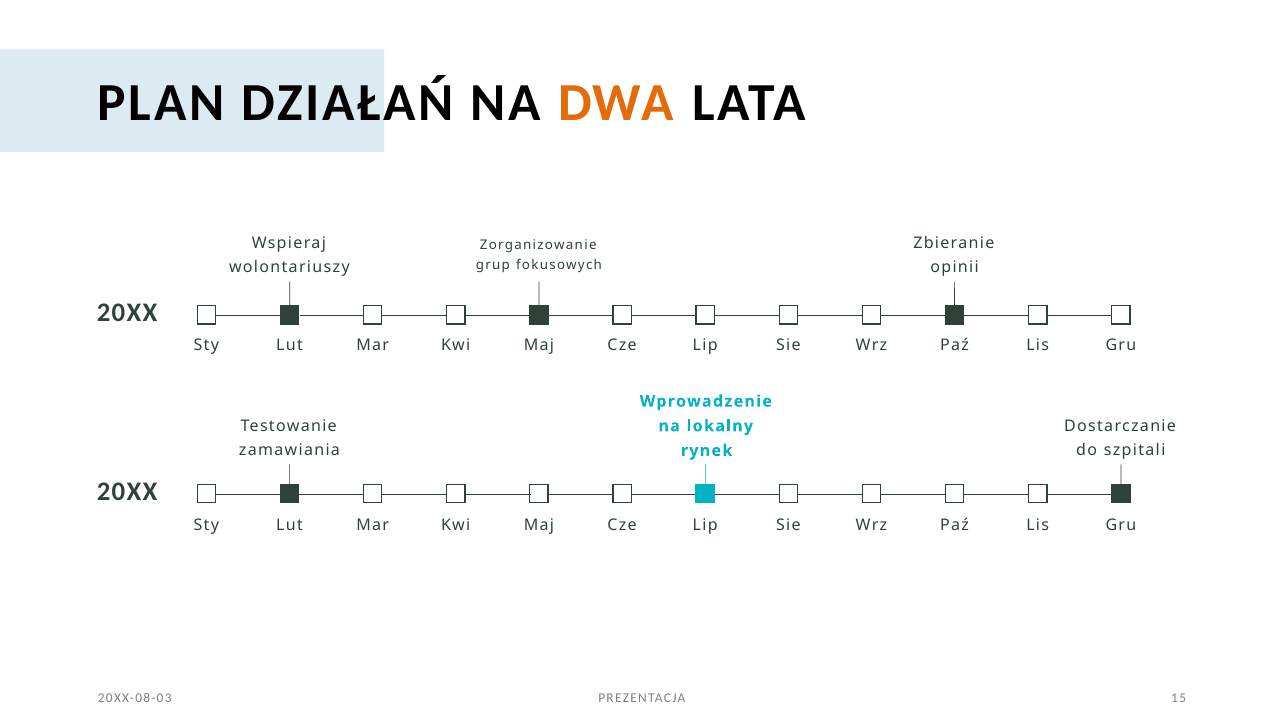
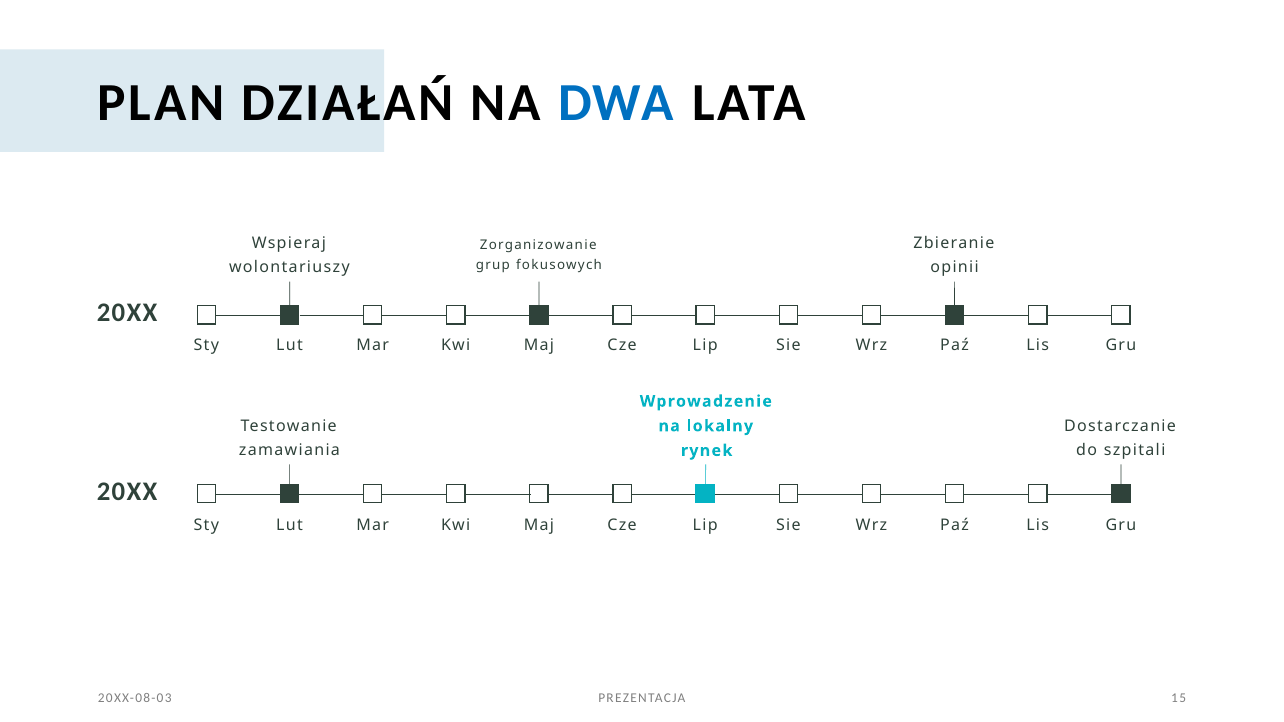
DWA colour: orange -> blue (616, 103)
